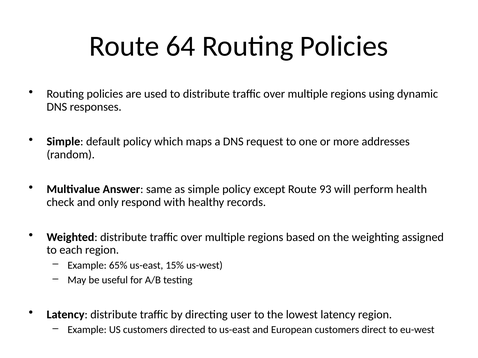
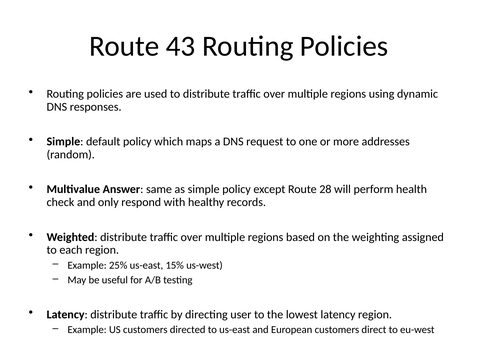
64: 64 -> 43 (181, 46)
93: 93 -> 28 (325, 190)
65%: 65% -> 25% (118, 266)
